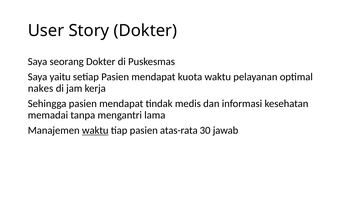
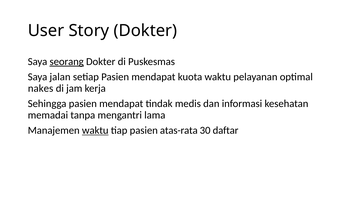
seorang underline: none -> present (67, 62)
yaitu: yaitu -> jalan (60, 77)
jawab: jawab -> daftar (226, 130)
